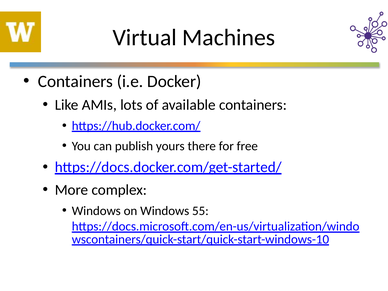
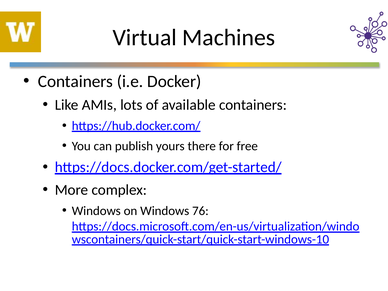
55: 55 -> 76 (200, 211)
